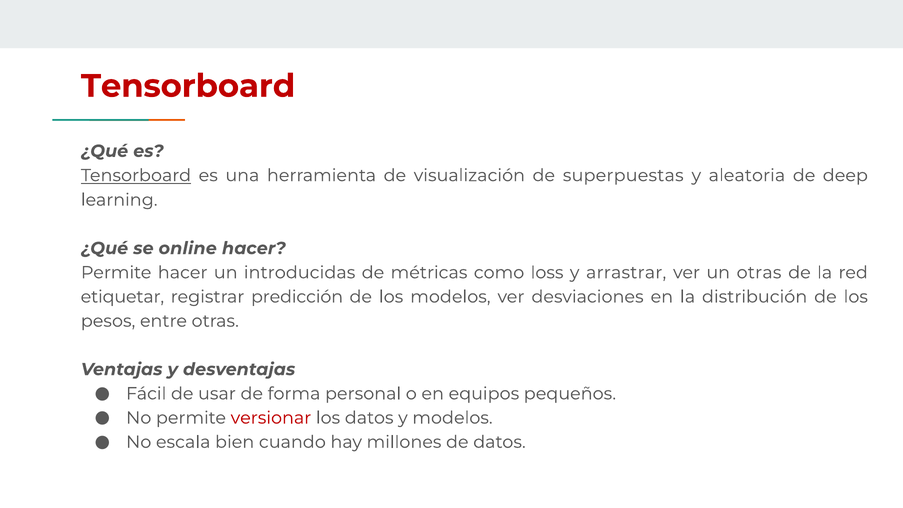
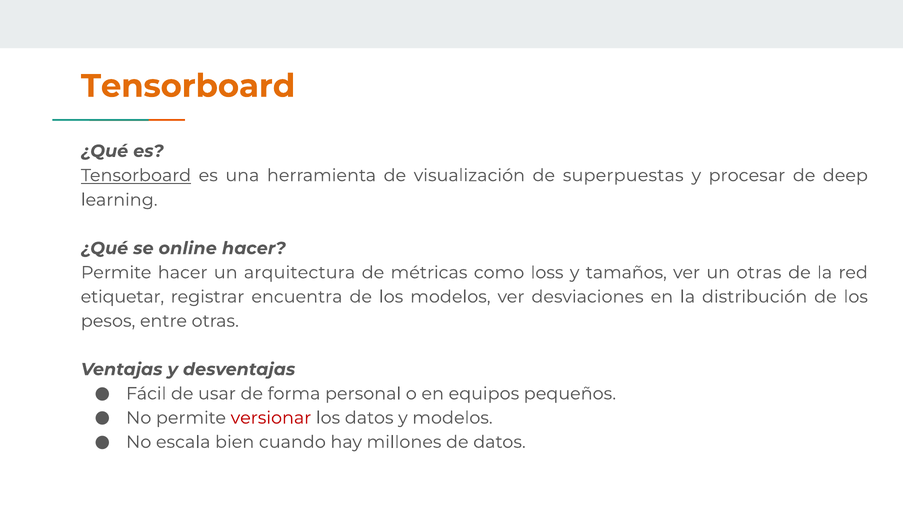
Tensorboard colour: red -> orange (188, 86)
aleatoria: aleatoria -> procesar (747, 175)
introducidas: introducidas -> arquitectura (300, 273)
arrastrar: arrastrar -> tamaños (626, 273)
predicción: predicción -> encuentra (297, 297)
